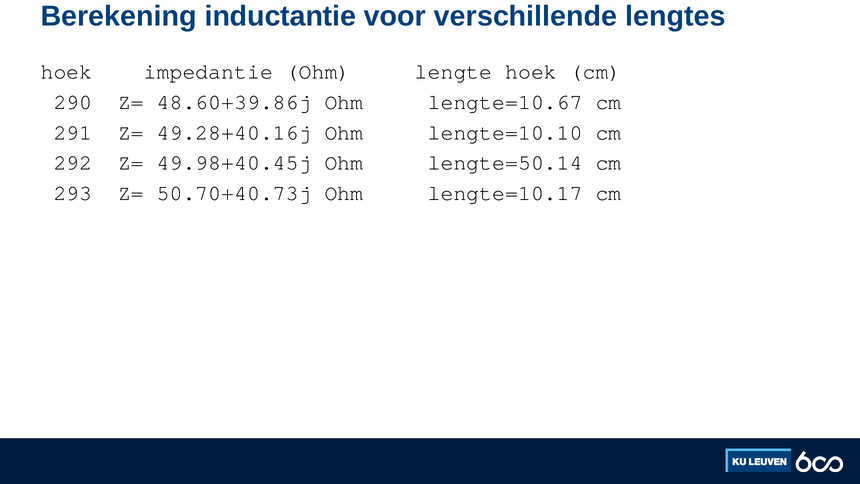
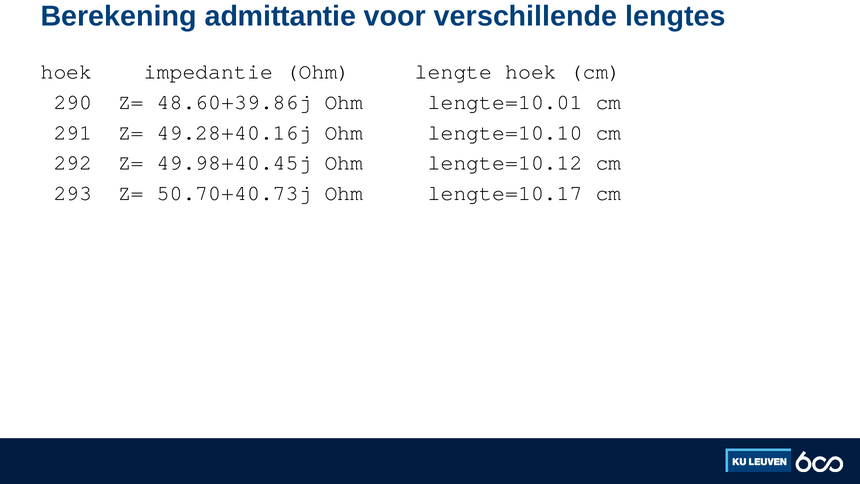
inductantie: inductantie -> admittantie (280, 16)
lengte=10.67: lengte=10.67 -> lengte=10.01 (505, 102)
lengte=50.14: lengte=50.14 -> lengte=10.12 (505, 163)
